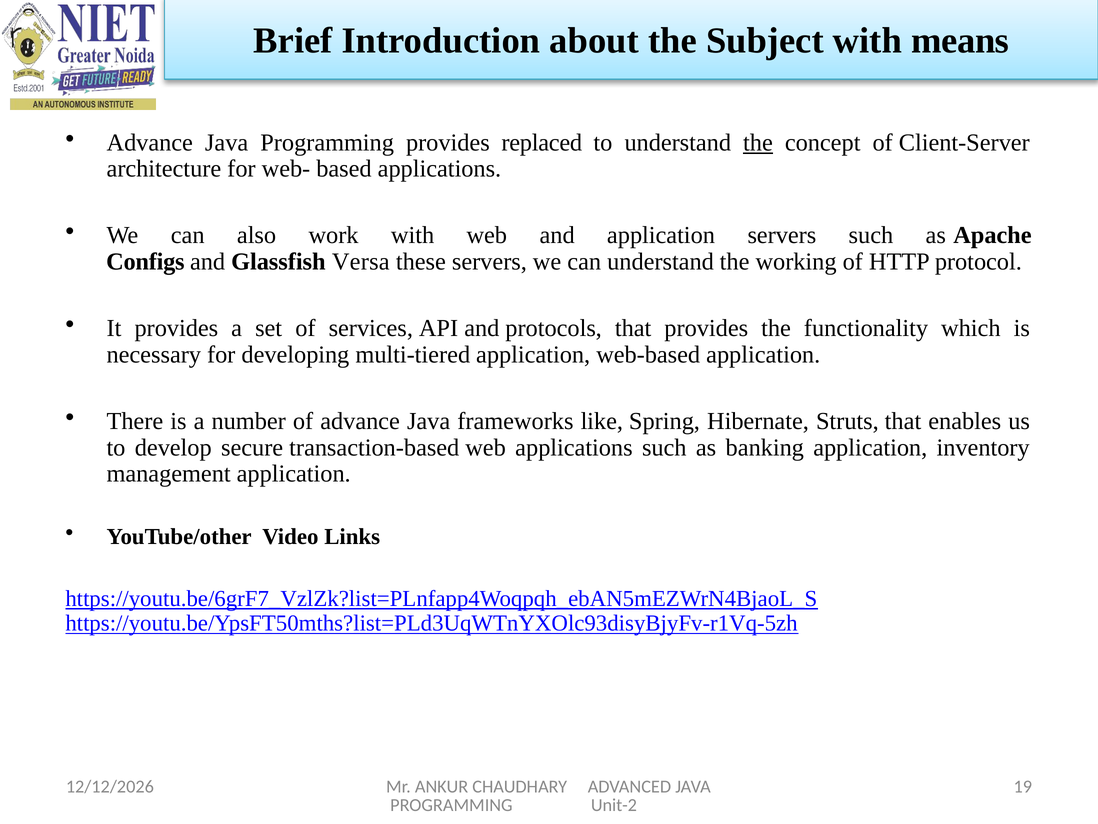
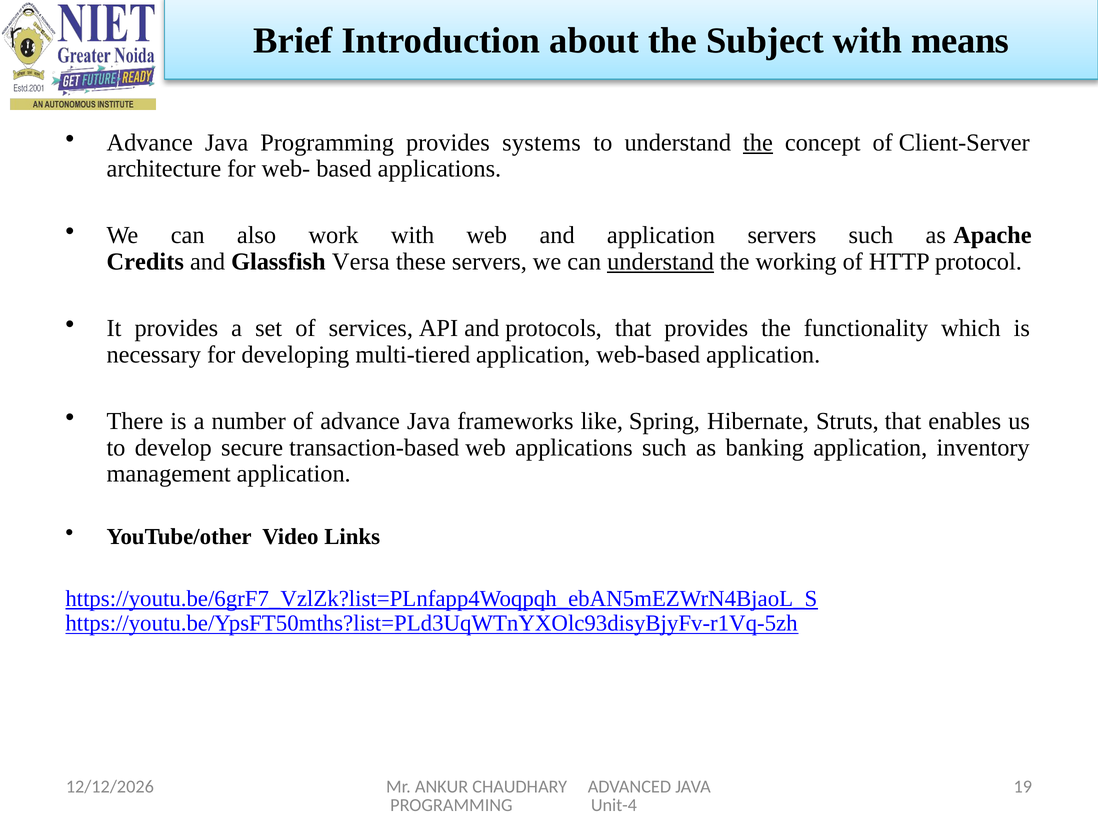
replaced: replaced -> systems (542, 142)
Configs: Configs -> Credits (145, 262)
understand underline: none -> present (661, 262)
Unit-2: Unit-2 -> Unit-4 (614, 805)
